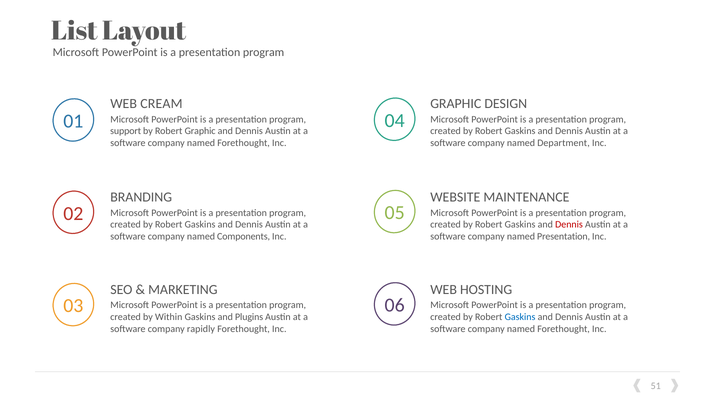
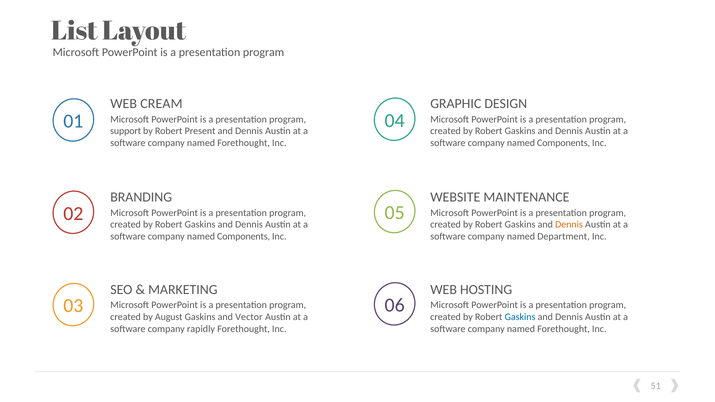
Robert Graphic: Graphic -> Present (200, 131)
Department: Department -> Components (564, 143)
Dennis colour: red -> orange (569, 225)
named Presentation: Presentation -> Department (564, 237)
Within: Within -> August (169, 317)
Plugins: Plugins -> Vector (249, 317)
